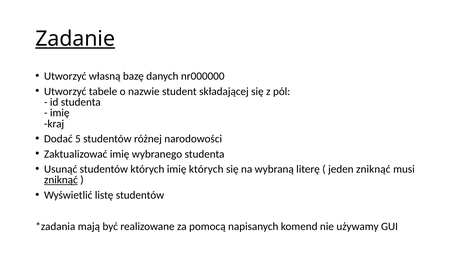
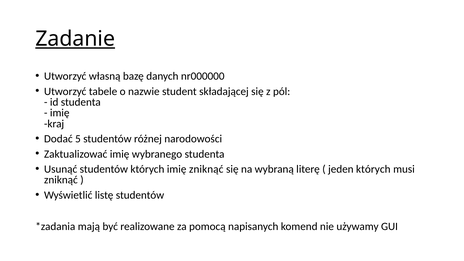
imię których: których -> zniknąć (206, 169)
jeden zniknąć: zniknąć -> których (373, 169)
zniknąć underline: present -> none (61, 180)
